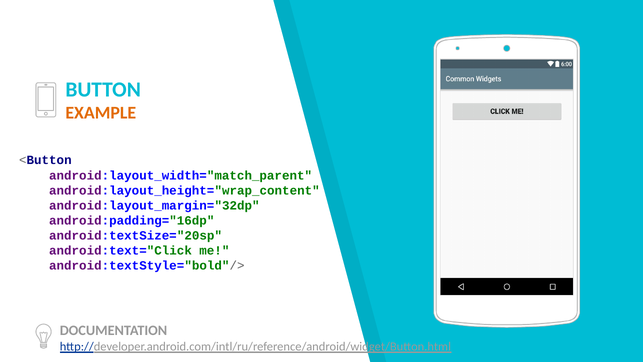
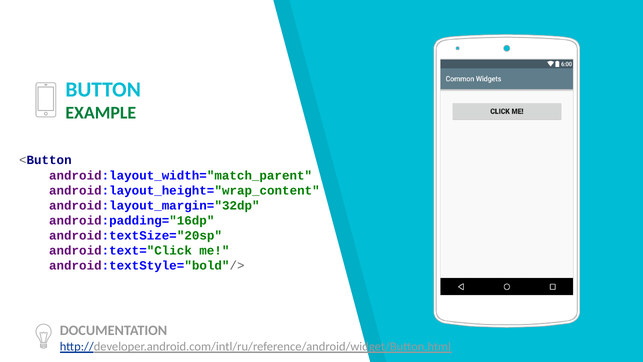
EXAMPLE colour: orange -> green (101, 113)
